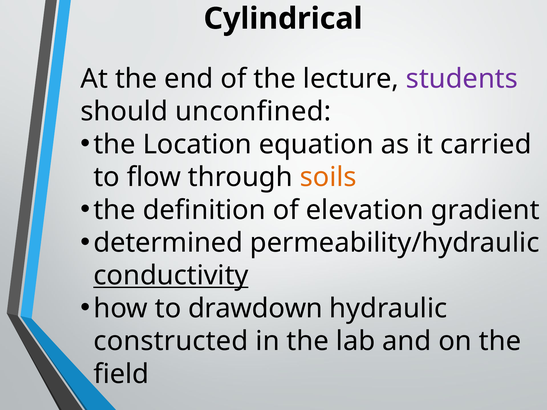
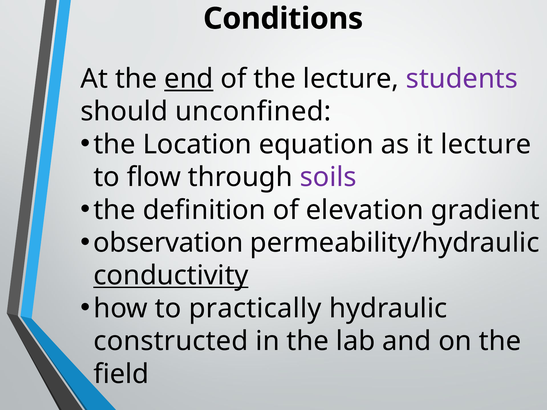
Cylindrical: Cylindrical -> Conditions (283, 19)
end underline: none -> present (189, 79)
it carried: carried -> lecture (486, 144)
soils colour: orange -> purple (328, 177)
determined: determined -> observation (168, 243)
drawdown: drawdown -> practically (255, 309)
